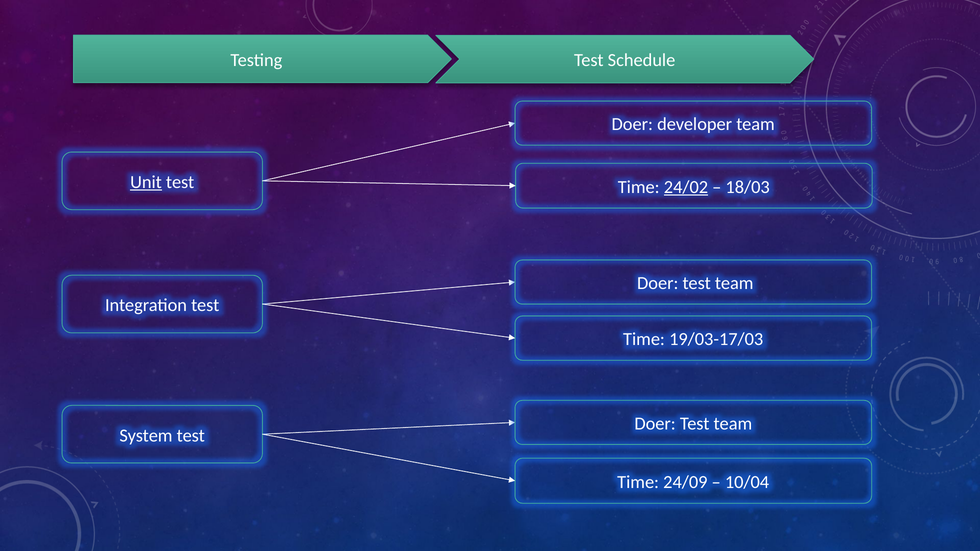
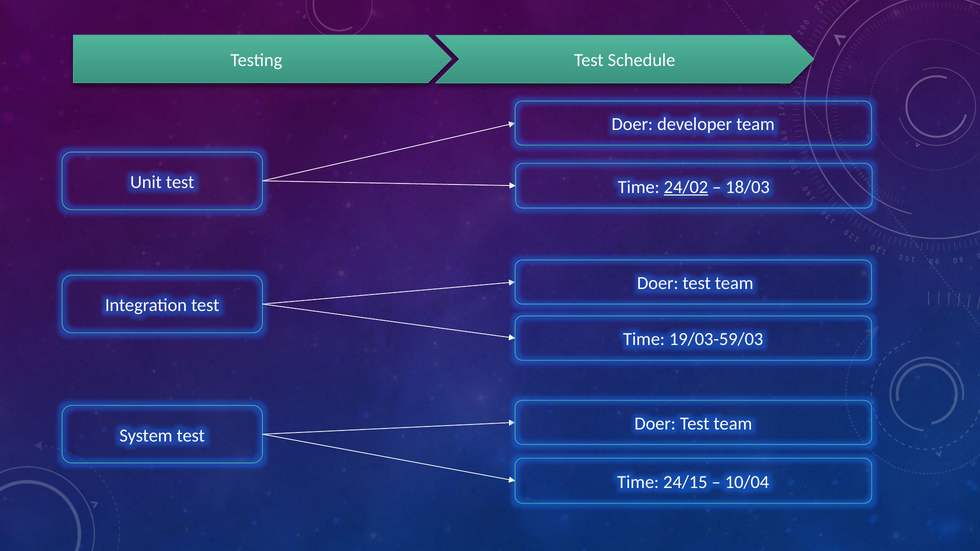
Unit underline: present -> none (146, 182)
19/03-17/03: 19/03-17/03 -> 19/03-59/03 (716, 340)
24/09: 24/09 -> 24/15 (685, 482)
